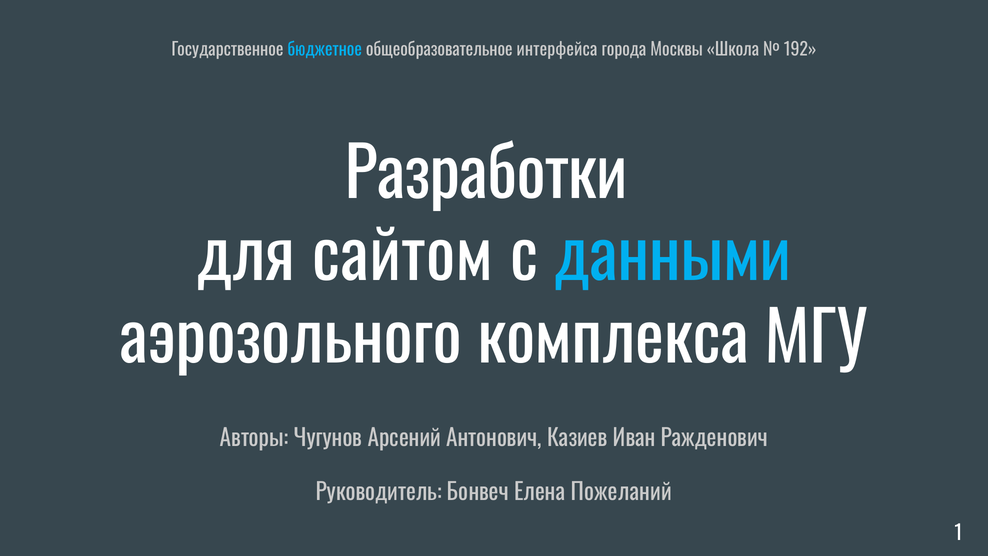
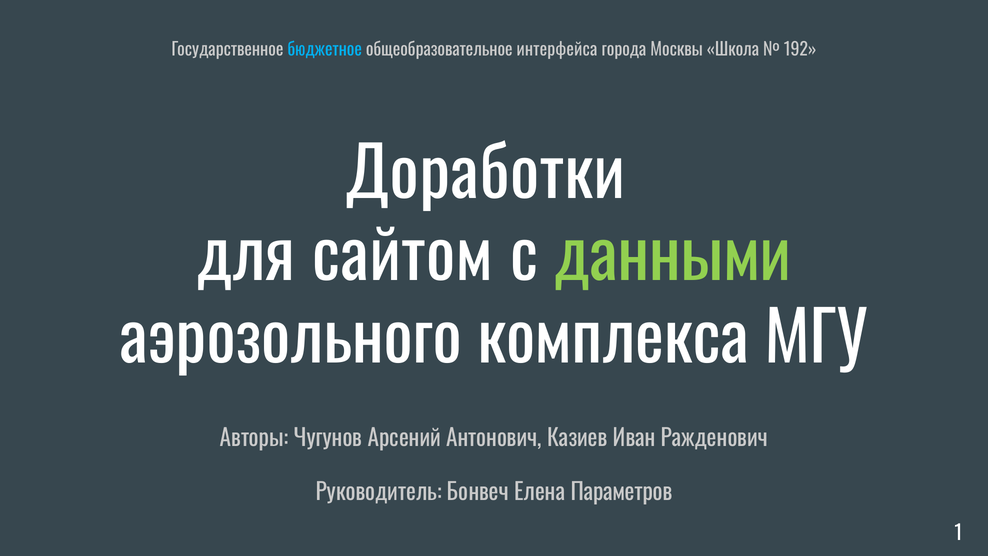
Разработки: Разработки -> Доработки (486, 175)
данными colour: light blue -> light green (673, 258)
Пожеланий: Пожеланий -> Параметров (621, 492)
